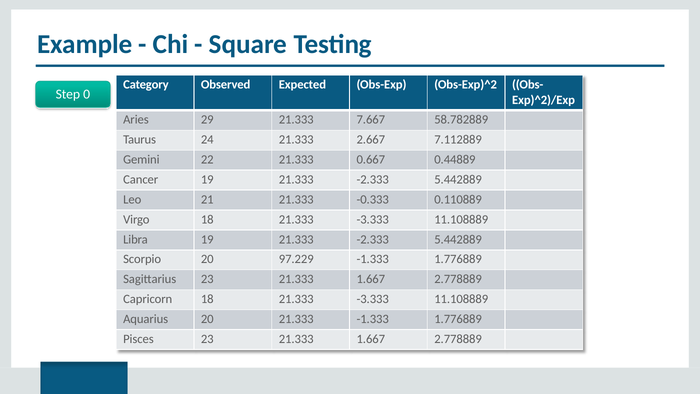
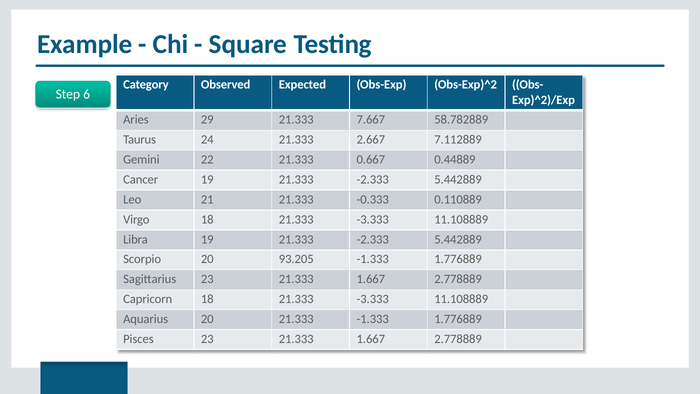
0: 0 -> 6 (87, 94)
97.229: 97.229 -> 93.205 (296, 259)
